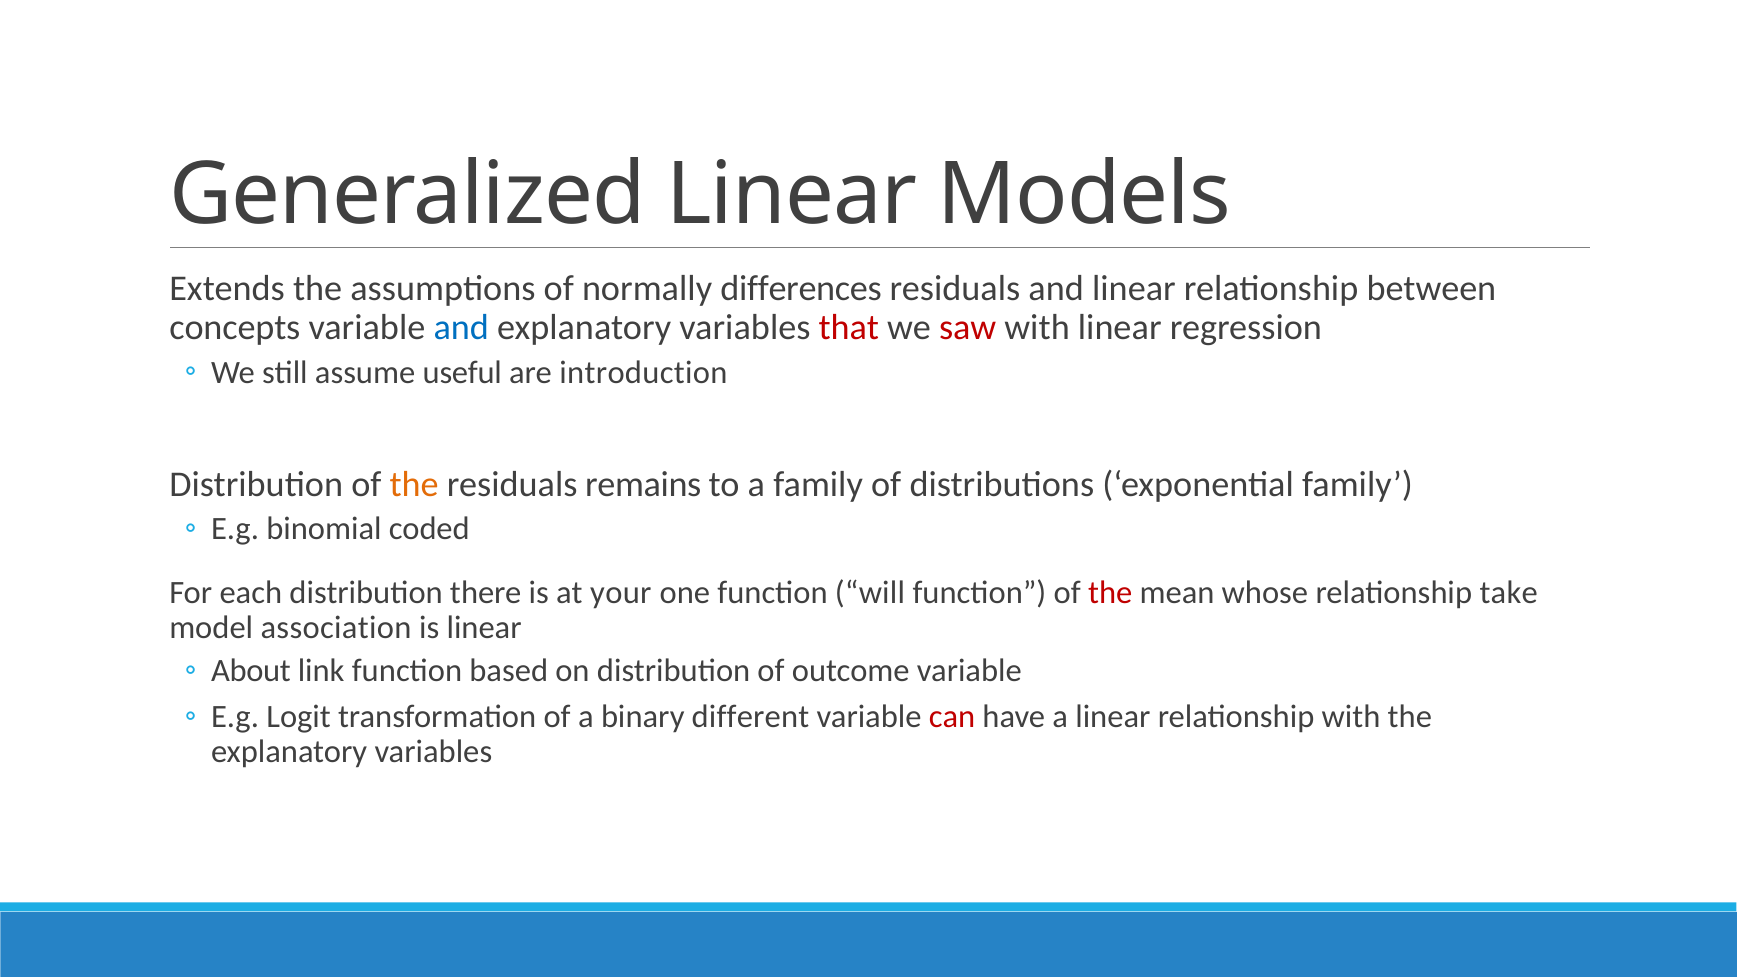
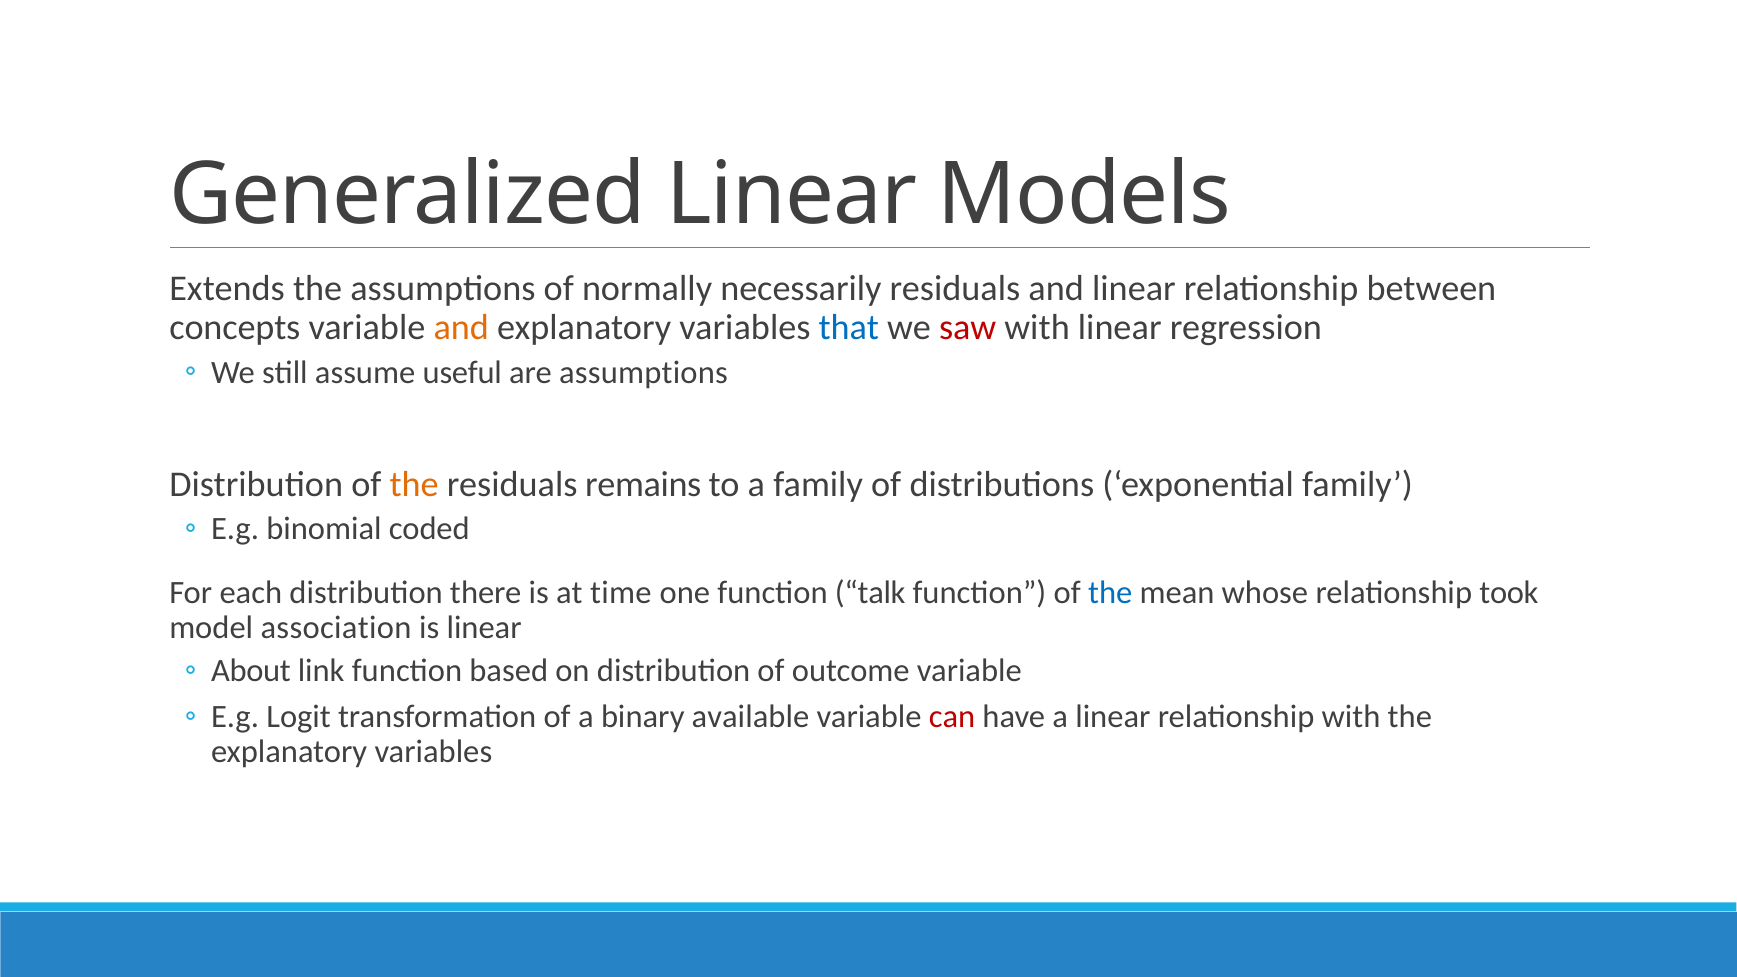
differences: differences -> necessarily (801, 289)
and colour: blue -> orange (461, 328)
that colour: red -> blue (849, 328)
are introduction: introduction -> assumptions (644, 372)
your: your -> time (621, 593)
will: will -> talk (870, 593)
the colour: red -> blue (1110, 593)
take: take -> took (1509, 593)
different: different -> available (750, 717)
